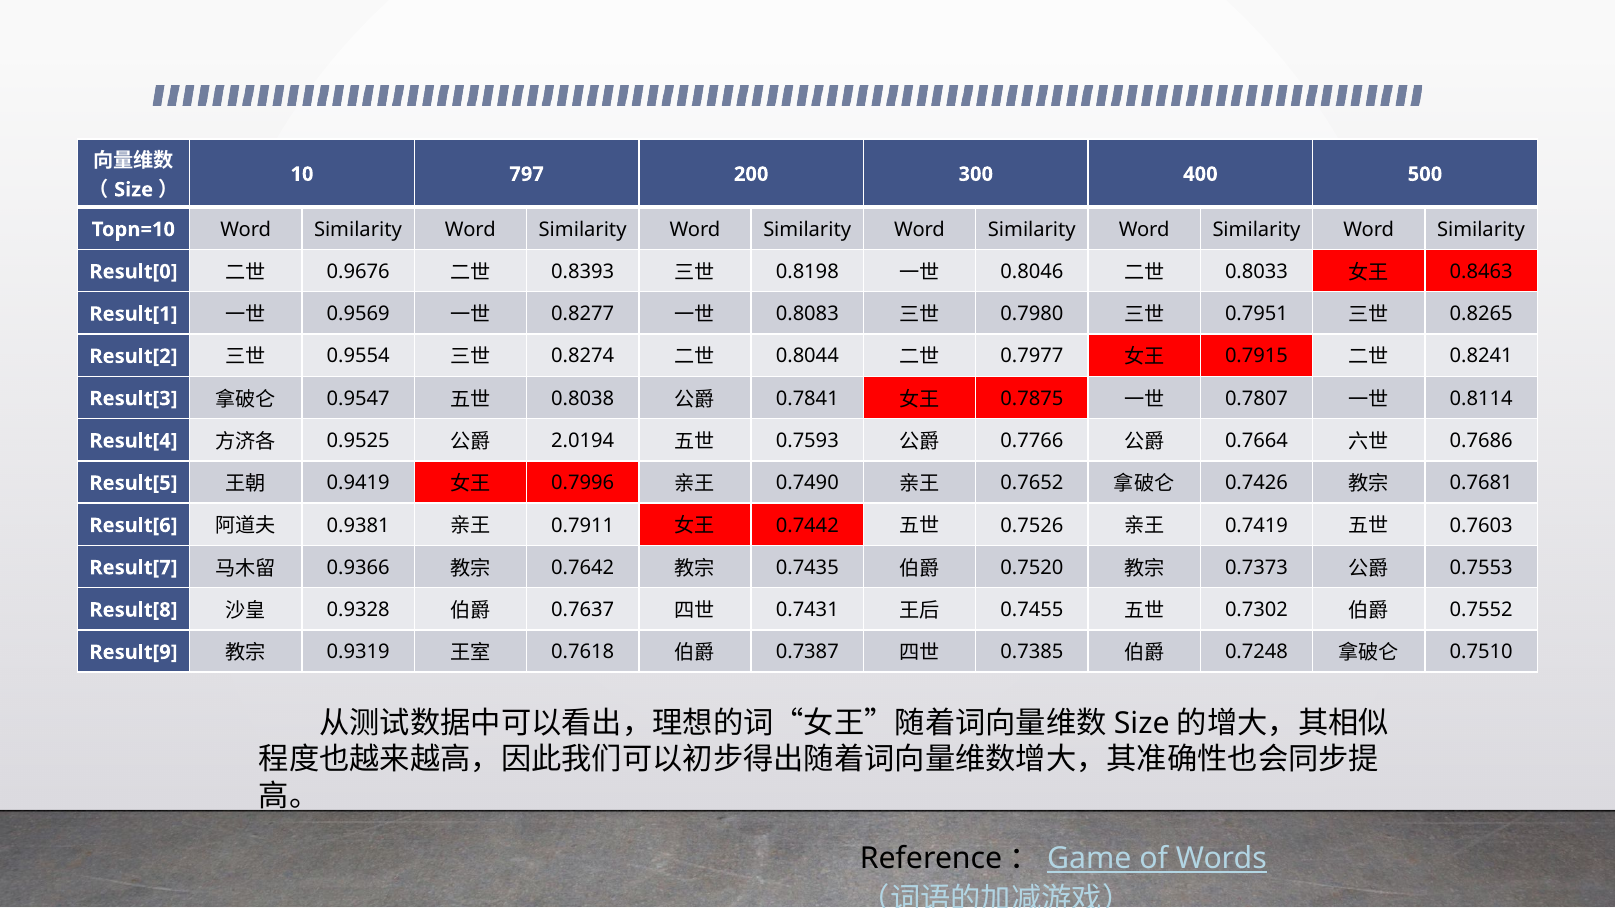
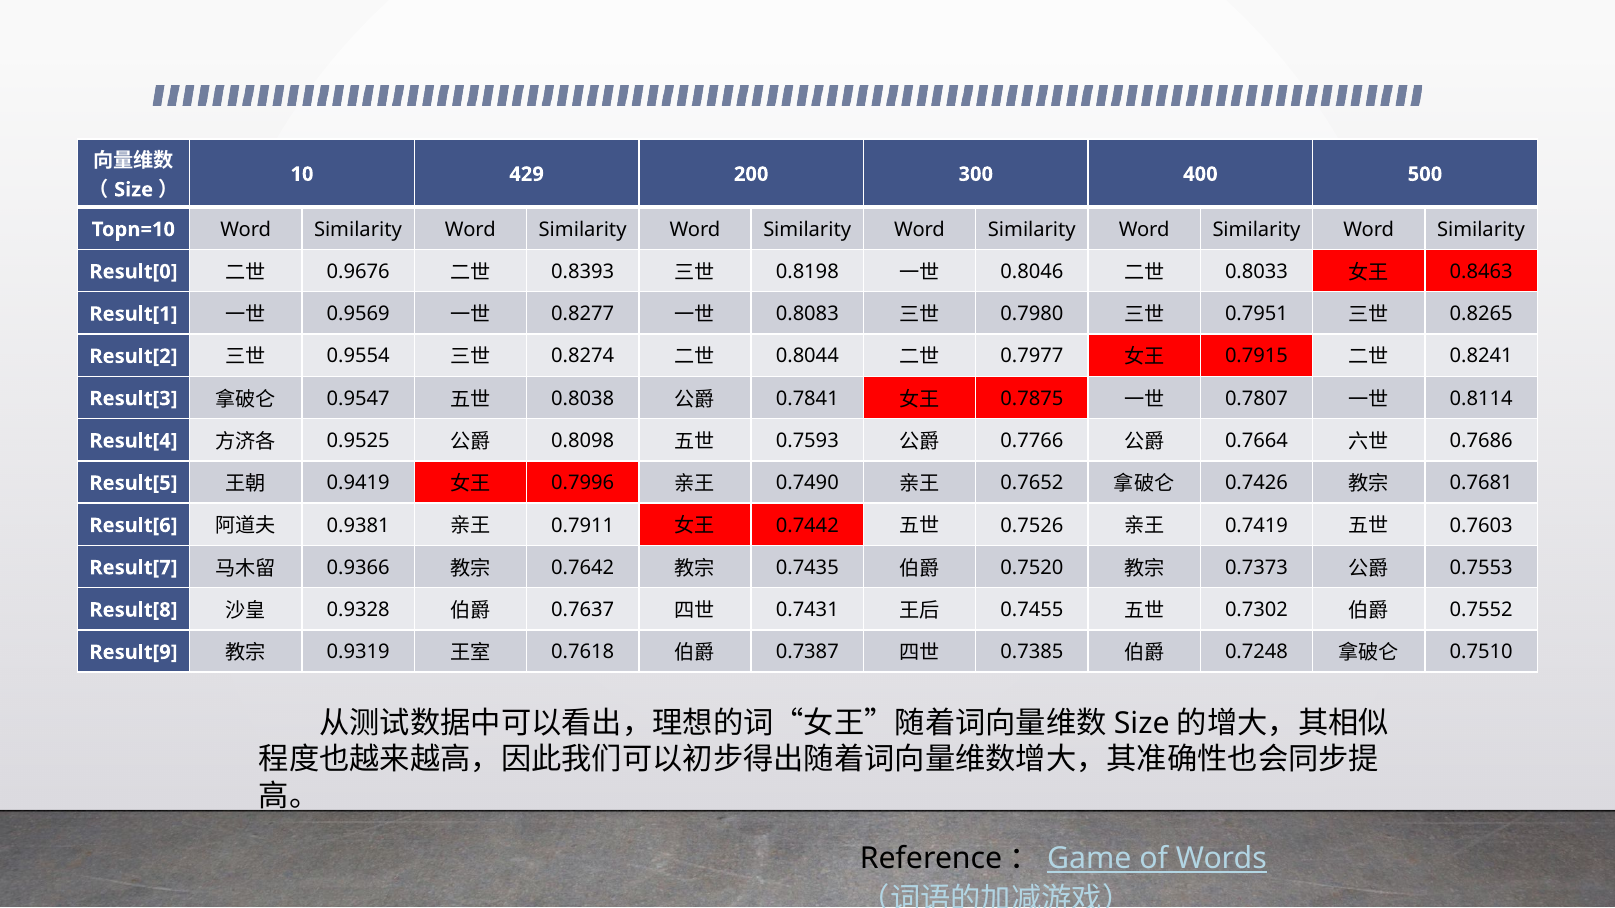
797: 797 -> 429 (527, 174)
2.0194: 2.0194 -> 0.8098 (583, 441)
